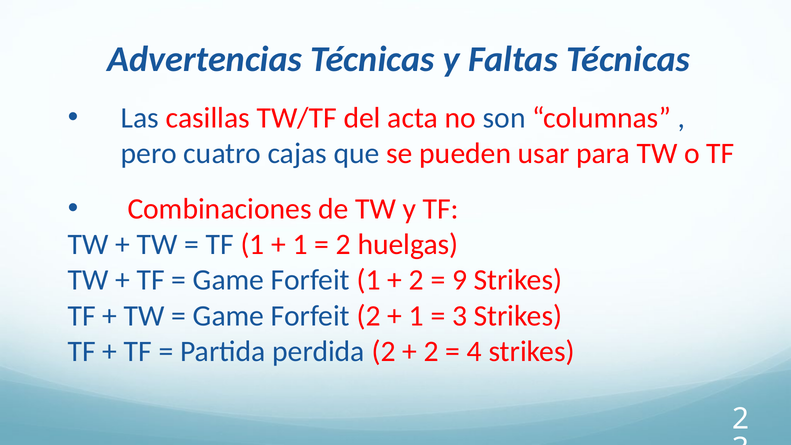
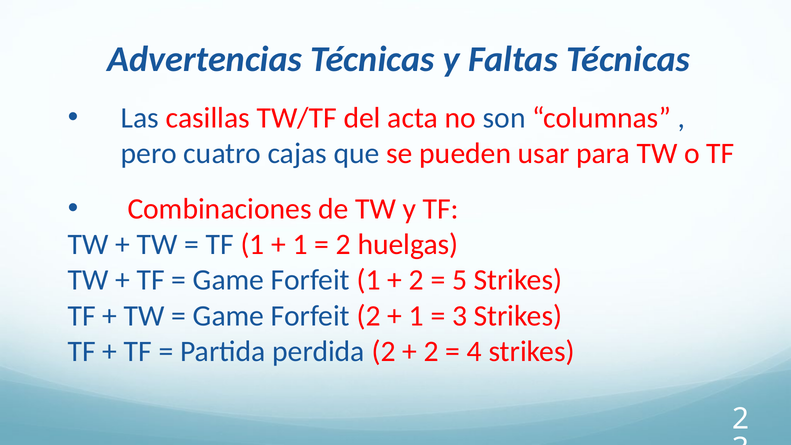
9: 9 -> 5 (460, 280)
